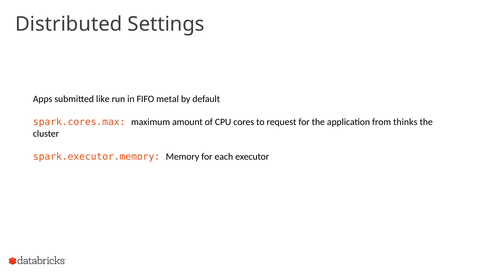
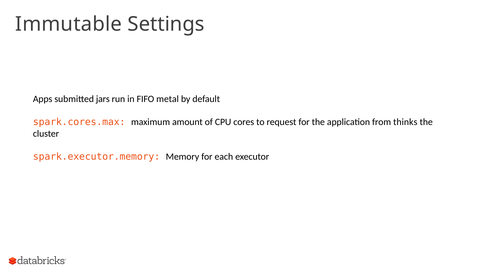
Distributed: Distributed -> Immutable (69, 24)
like: like -> jars (103, 99)
